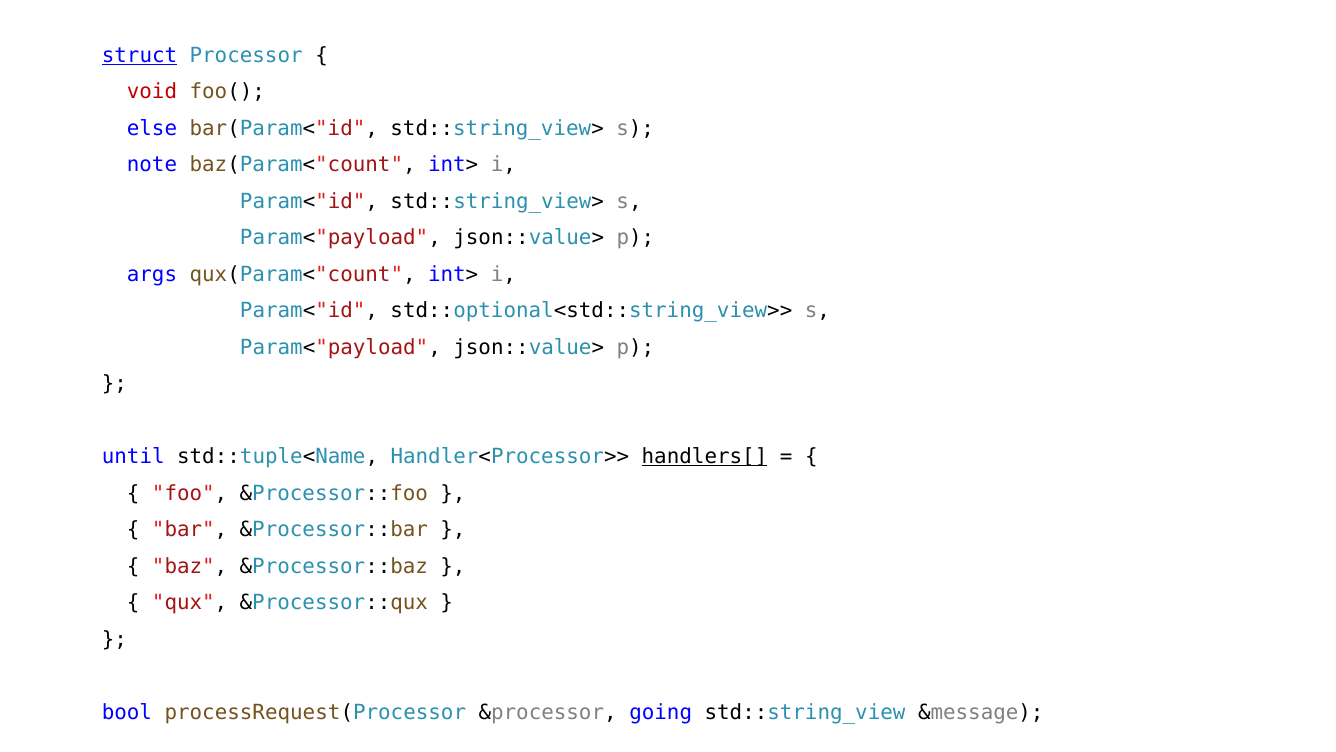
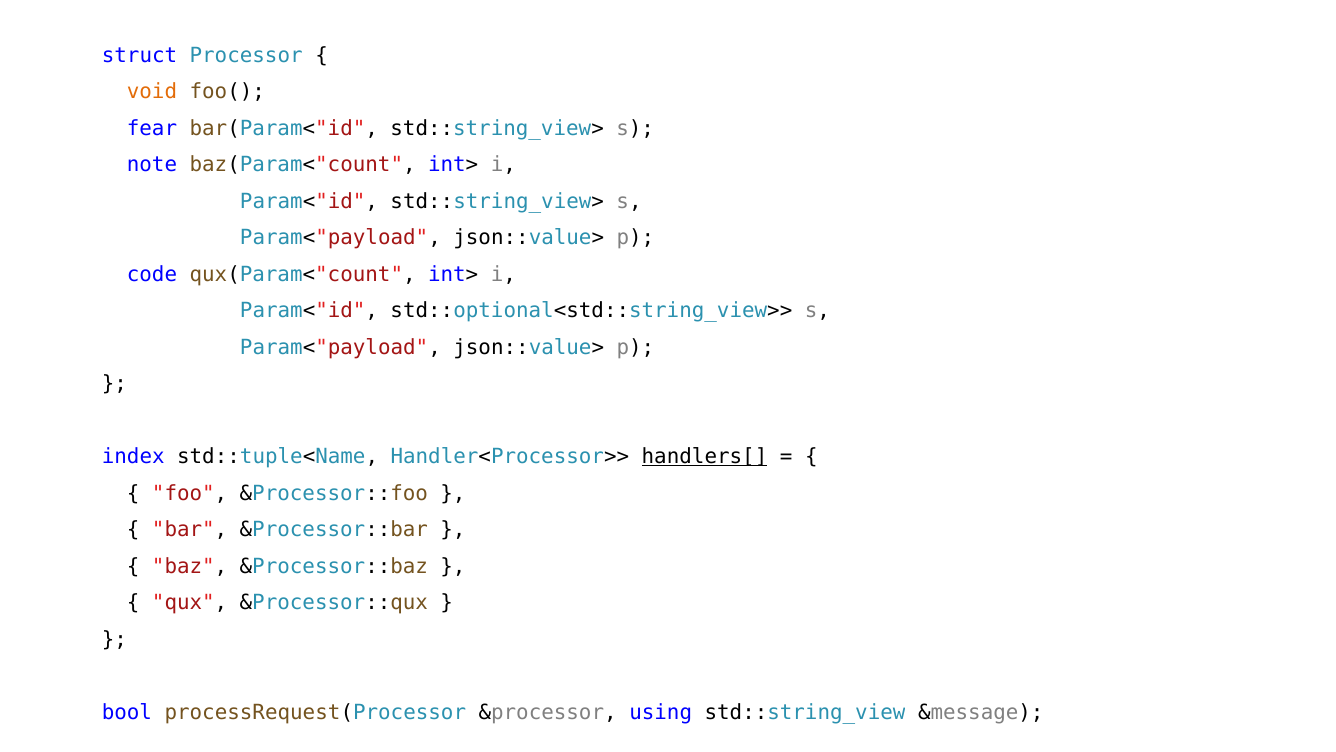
struct underline: present -> none (140, 55)
void colour: red -> orange (152, 92)
else: else -> fear (152, 128)
args: args -> code (152, 274)
until: until -> index (133, 456)
going: going -> using (661, 712)
